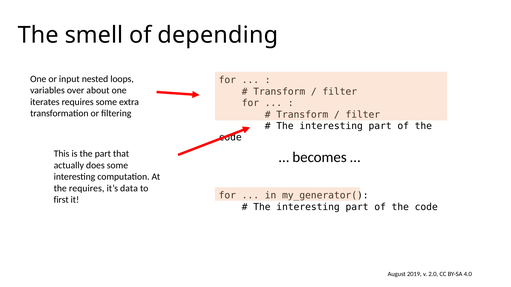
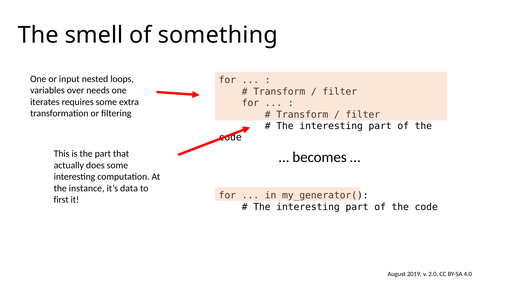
depending: depending -> something (218, 35)
about: about -> needs (98, 91)
the requires: requires -> instance (87, 189)
